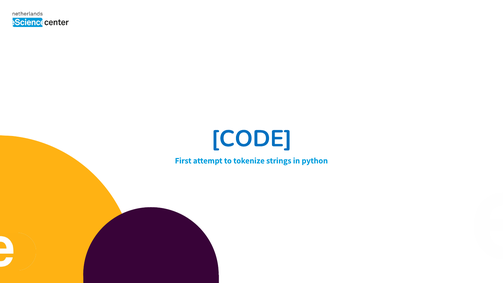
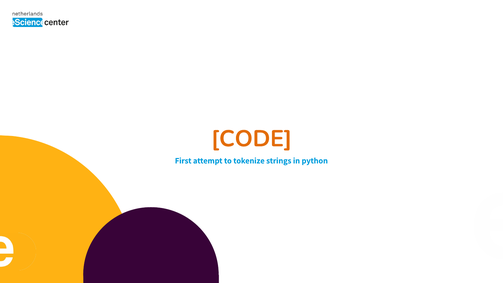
CODE colour: blue -> orange (252, 139)
